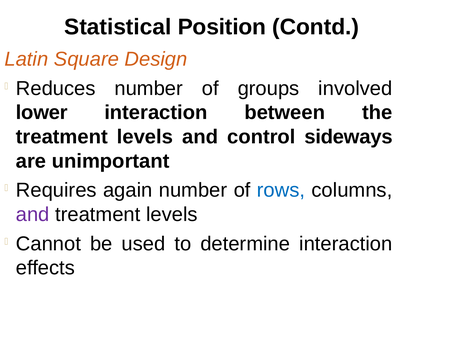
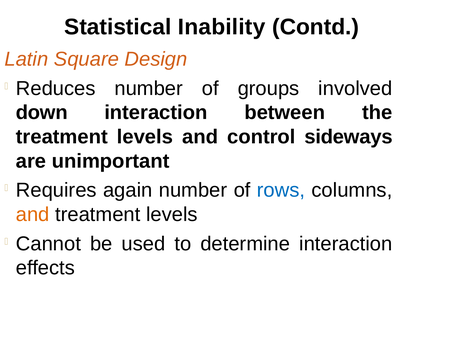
Position: Position -> Inability (222, 27)
lower: lower -> down (42, 113)
and colour: purple -> orange (33, 215)
